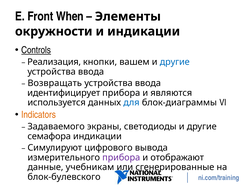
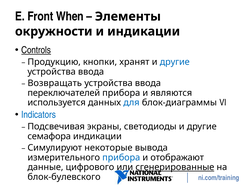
Реализация: Реализация -> Продукцию (54, 62)
вашем: вашем -> хранят (134, 62)
идентифицирует: идентифицирует -> переключателей (64, 93)
Indicators colour: orange -> blue (39, 115)
Задаваемого: Задаваемого -> Подсвечивая (56, 127)
цифрового: цифрового -> некоторые (108, 148)
прибора colour: purple -> blue (121, 158)
учебникам: учебникам -> цифрового (90, 168)
сгенерированные underline: none -> present (175, 168)
